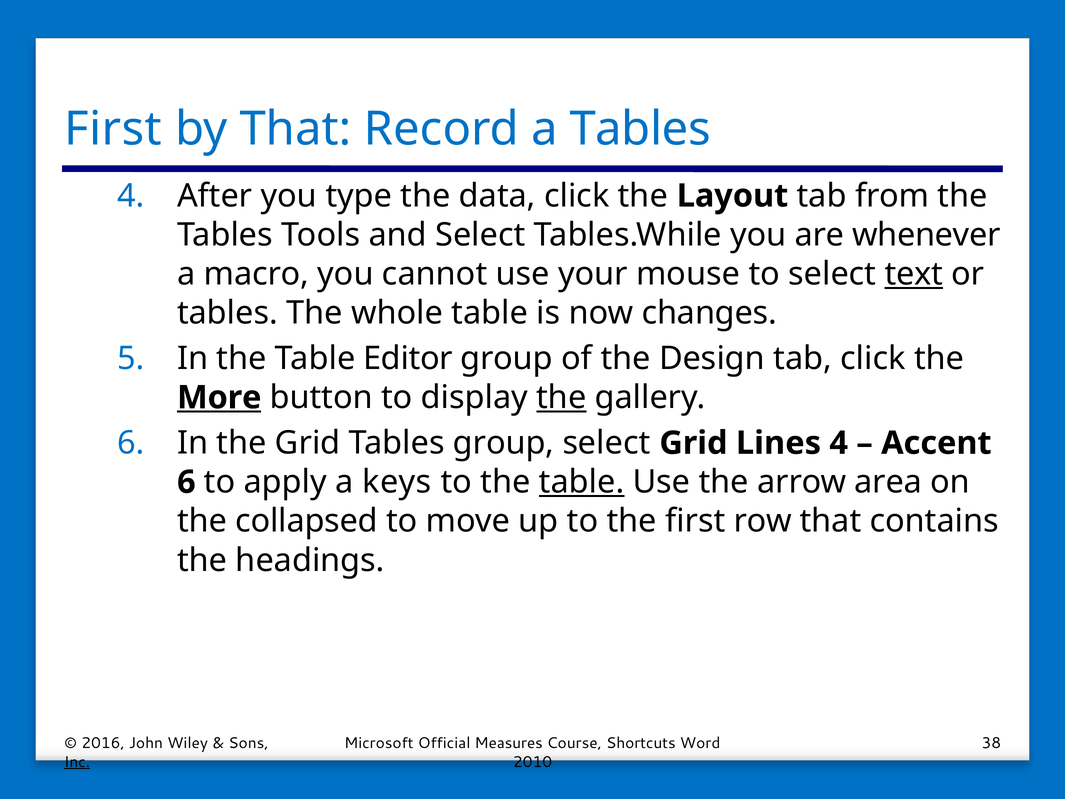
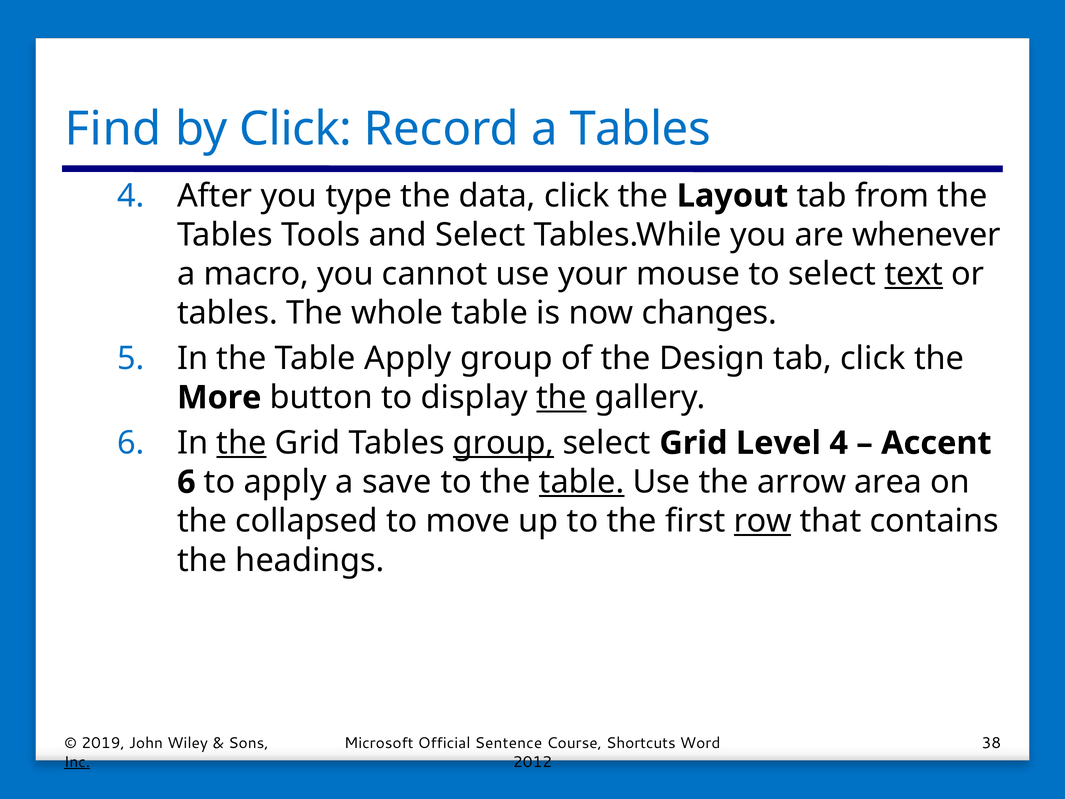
First: First -> Find (113, 129)
by That: That -> Click (296, 129)
Table Editor: Editor -> Apply (408, 358)
More underline: present -> none (219, 397)
the underline: none -> present (242, 443)
group underline: none -> present (504, 443)
Lines: Lines -> Level (779, 443)
keys: keys -> save (397, 482)
row underline: none -> present (763, 521)
2016: 2016 -> 2019 (103, 743)
Measures: Measures -> Sentence (508, 743)
2010: 2010 -> 2012 (533, 762)
